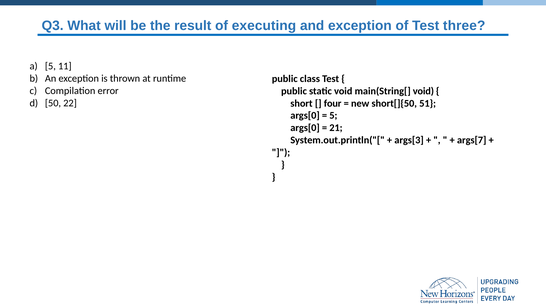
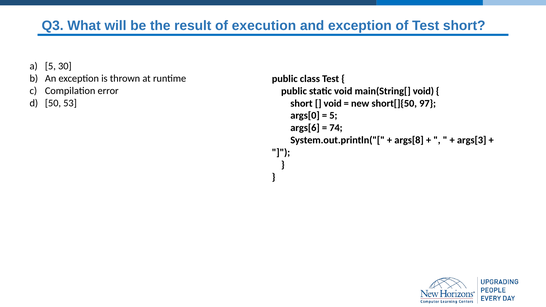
executing: executing -> execution (264, 26)
Test three: three -> short (464, 26)
11: 11 -> 30 (65, 66)
22: 22 -> 53 (70, 103)
four: four -> void (333, 103)
51: 51 -> 97 (428, 103)
args[0: args[0 -> args[6 (305, 128)
21: 21 -> 74 (336, 128)
args[3: args[3 -> args[8 (409, 140)
args[7: args[7 -> args[3 (472, 140)
